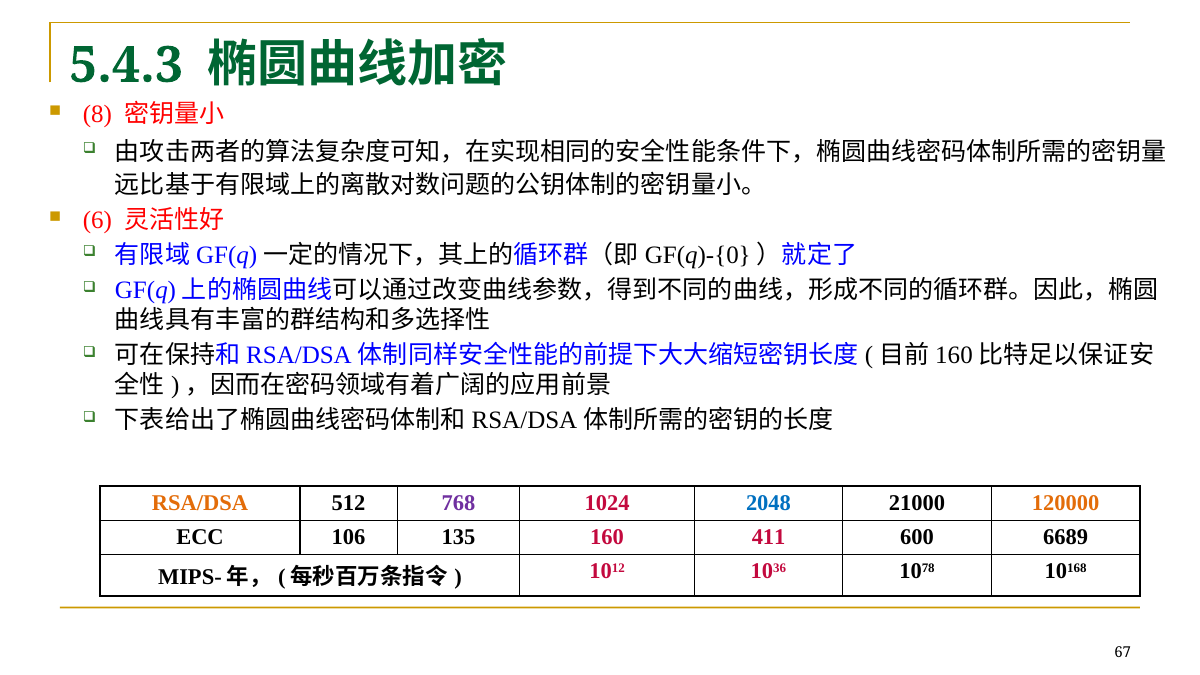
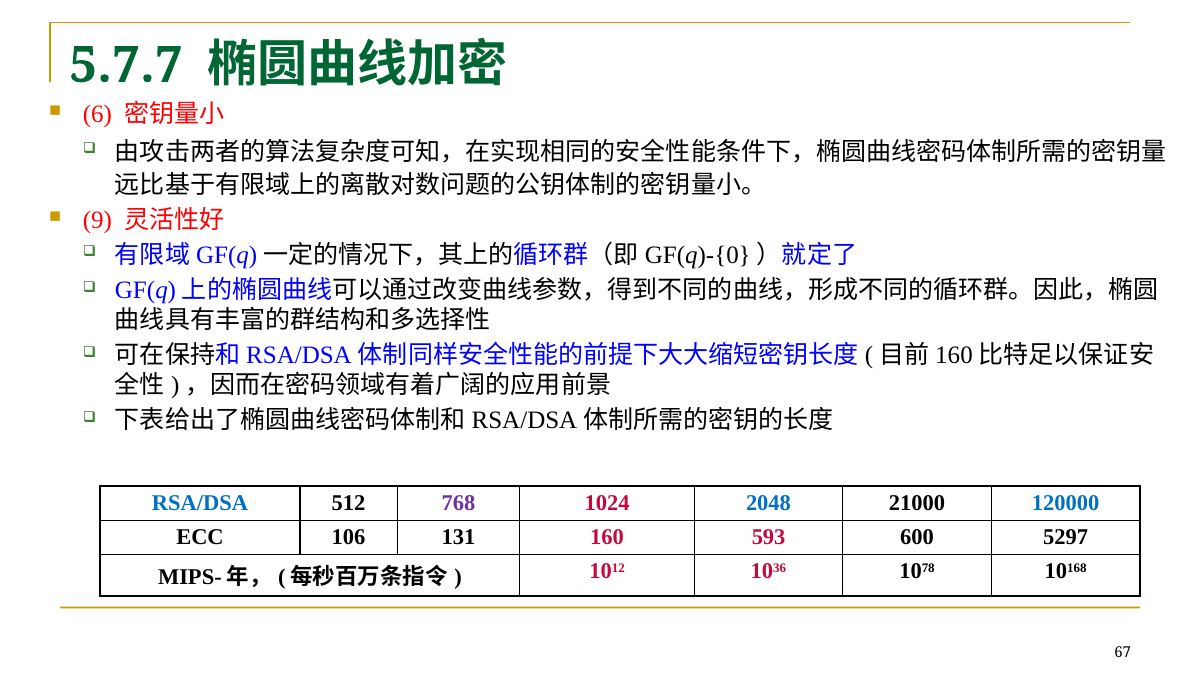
5.4.3: 5.4.3 -> 5.7.7 (126, 65)
8: 8 -> 6 (97, 114)
6: 6 -> 9 (97, 220)
RSA/DSA colour: orange -> blue (200, 503)
120000 colour: orange -> blue (1066, 503)
135: 135 -> 131 (459, 537)
411: 411 -> 593 (769, 537)
6689: 6689 -> 5297 (1066, 537)
